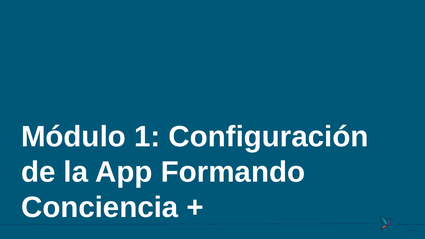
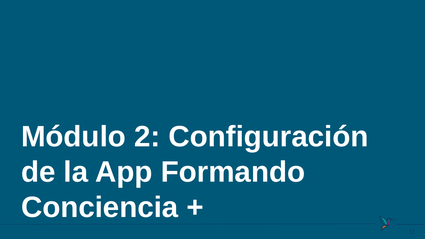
1: 1 -> 2 (147, 137)
